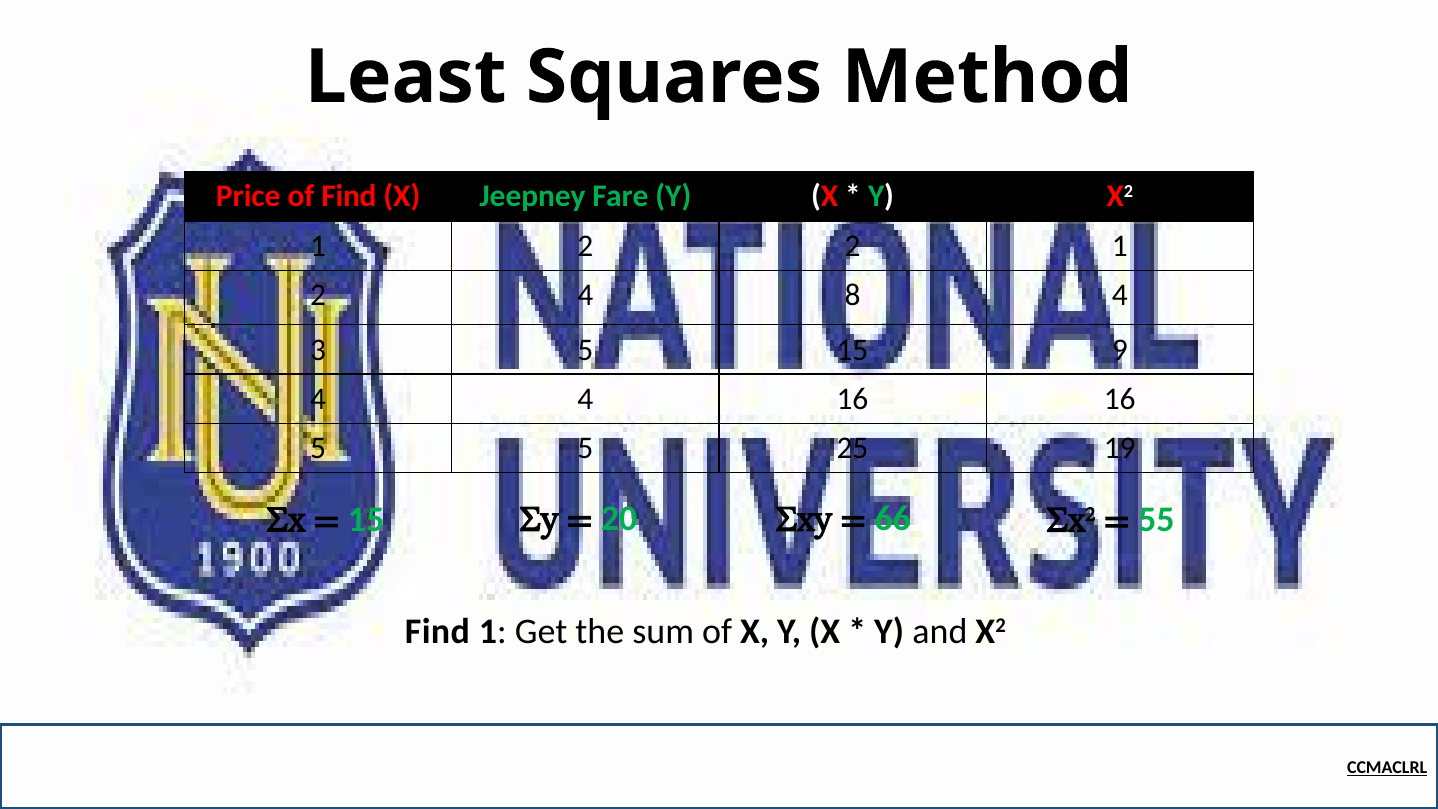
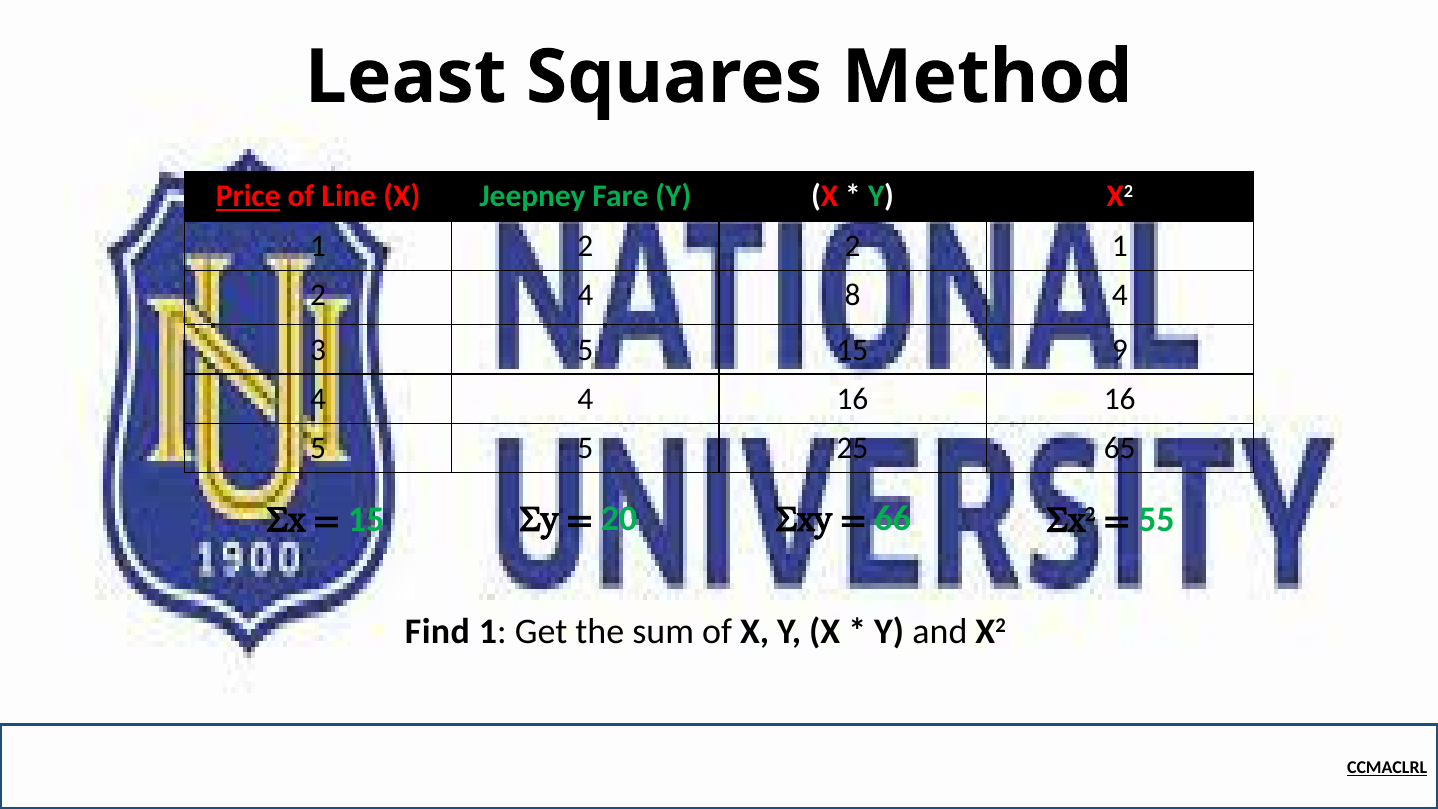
Price underline: none -> present (248, 197)
of Find: Find -> Line (349, 197)
19: 19 -> 65 (1120, 448)
